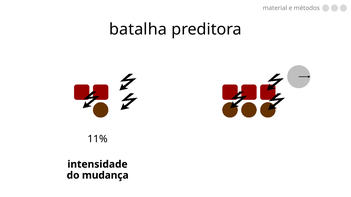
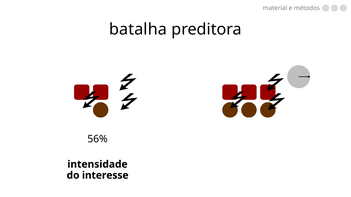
11%: 11% -> 56% (97, 139)
mudança: mudança -> interesse (105, 176)
